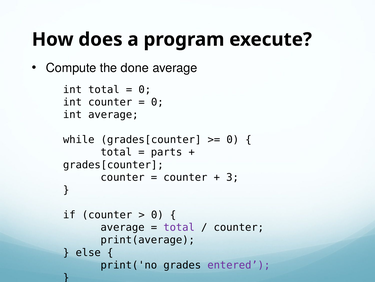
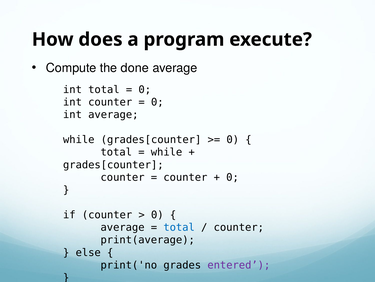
parts: parts -> while (167, 152)
3: 3 -> 0 (233, 177)
total colour: purple -> blue (179, 227)
